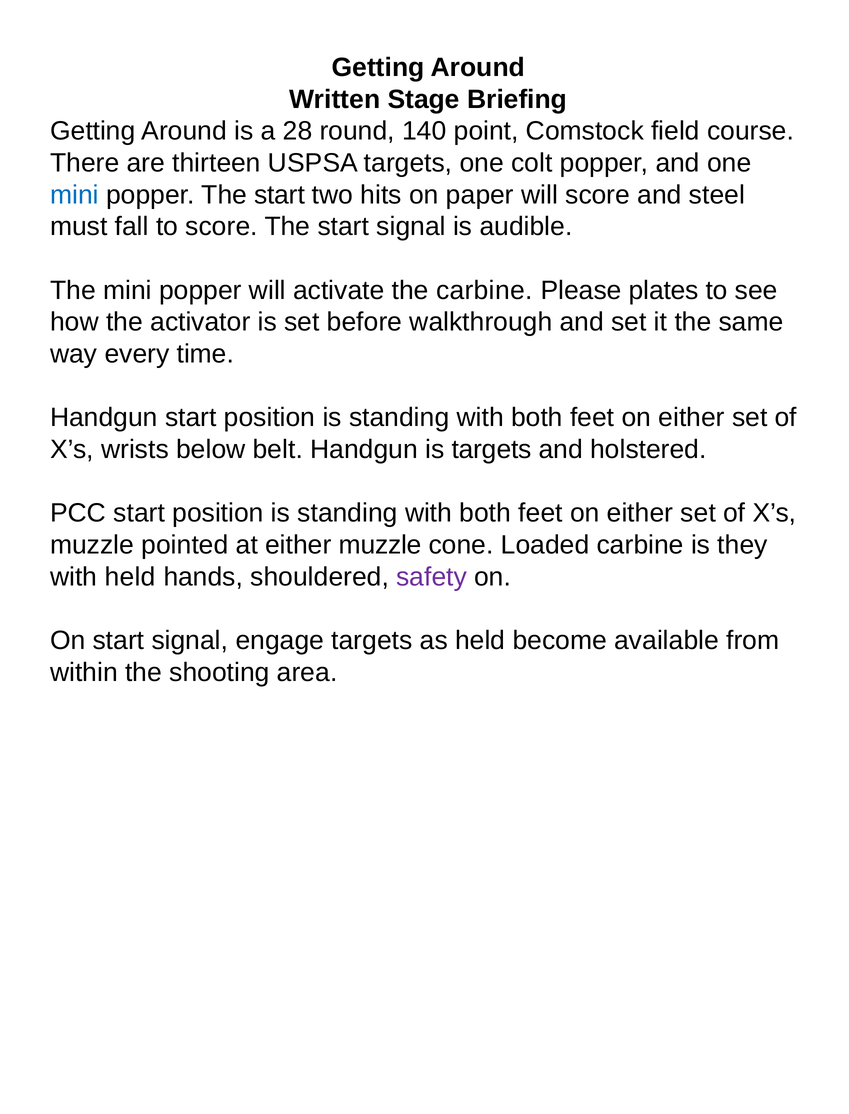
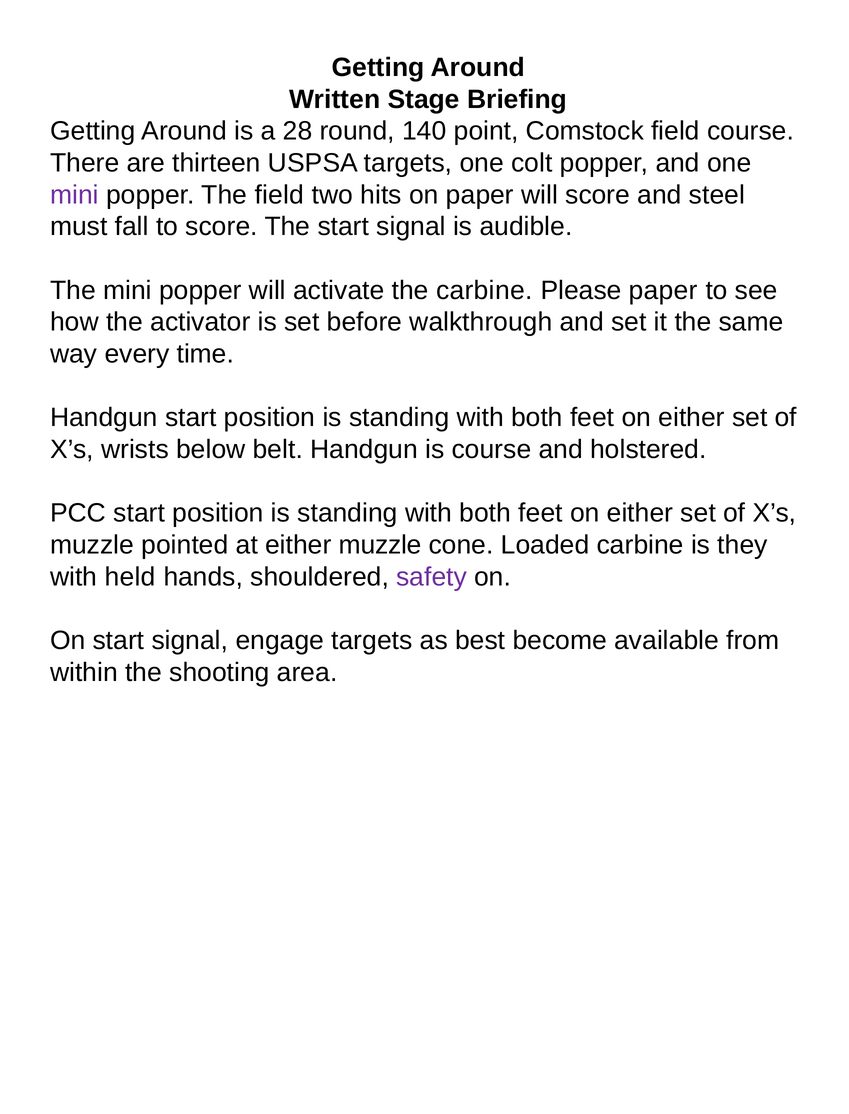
mini colour: blue -> purple (74, 195)
popper The start: start -> field (279, 195)
Please plates: plates -> paper (663, 290)
is targets: targets -> course (491, 450)
as held: held -> best (480, 641)
